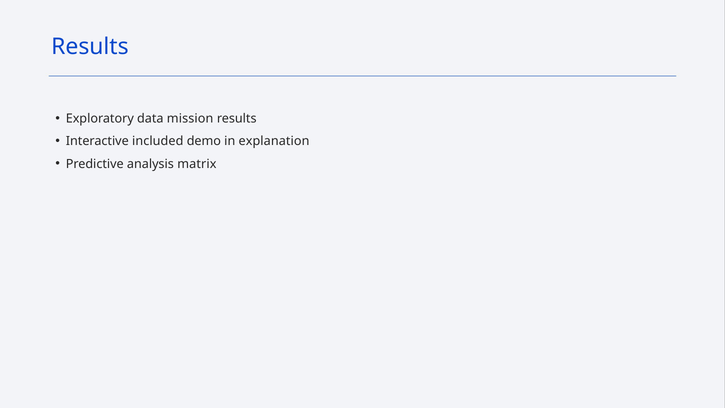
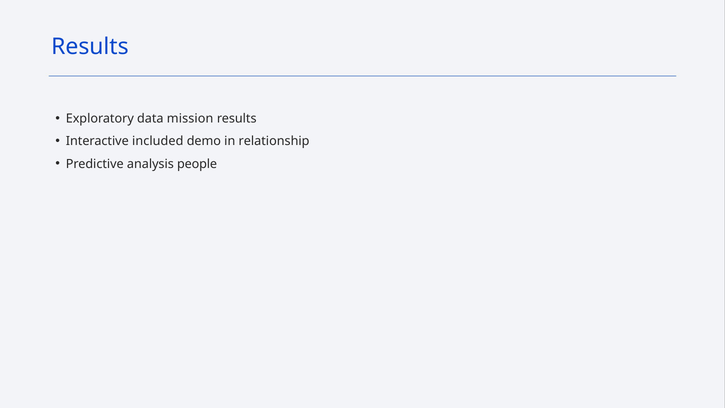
explanation: explanation -> relationship (274, 141)
matrix: matrix -> people (197, 164)
